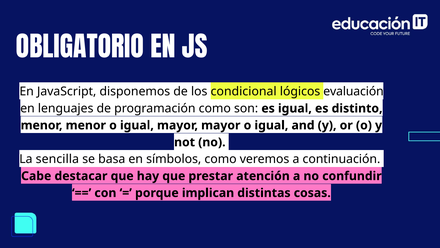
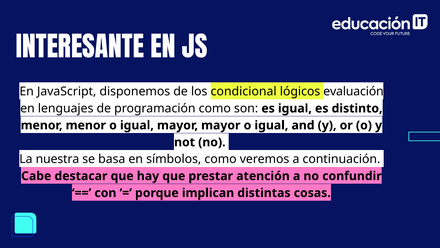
OBLIGATORIO: OBLIGATORIO -> INTERESANTE (80, 48)
sencilla: sencilla -> nuestra (57, 159)
